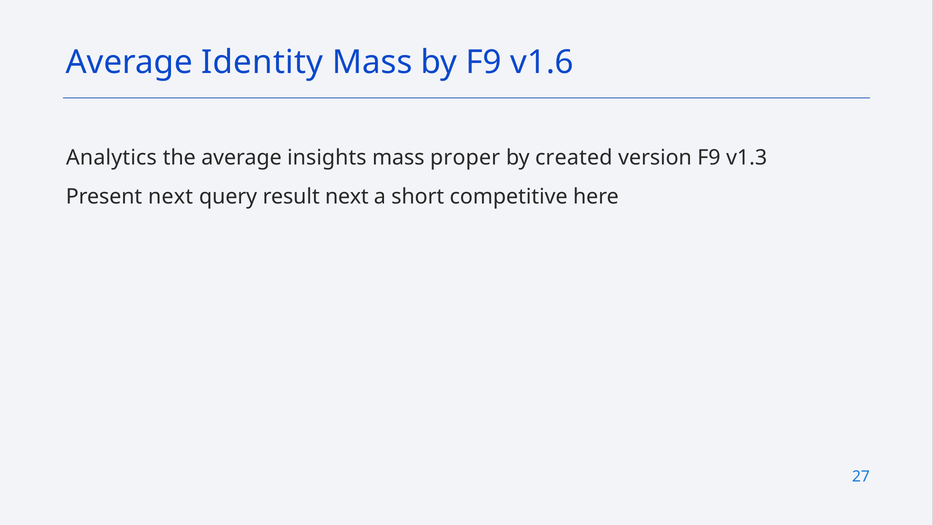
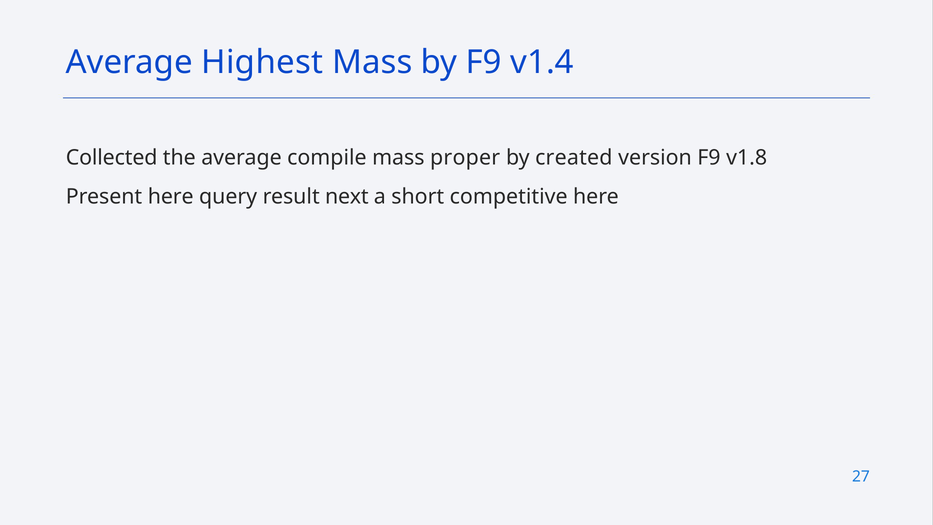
Identity: Identity -> Highest (262, 62)
v1.6: v1.6 -> v1.4 (542, 62)
Analytics: Analytics -> Collected (112, 157)
insights: insights -> compile (327, 157)
v1.3: v1.3 -> v1.8 (747, 157)
Present next: next -> here (171, 197)
